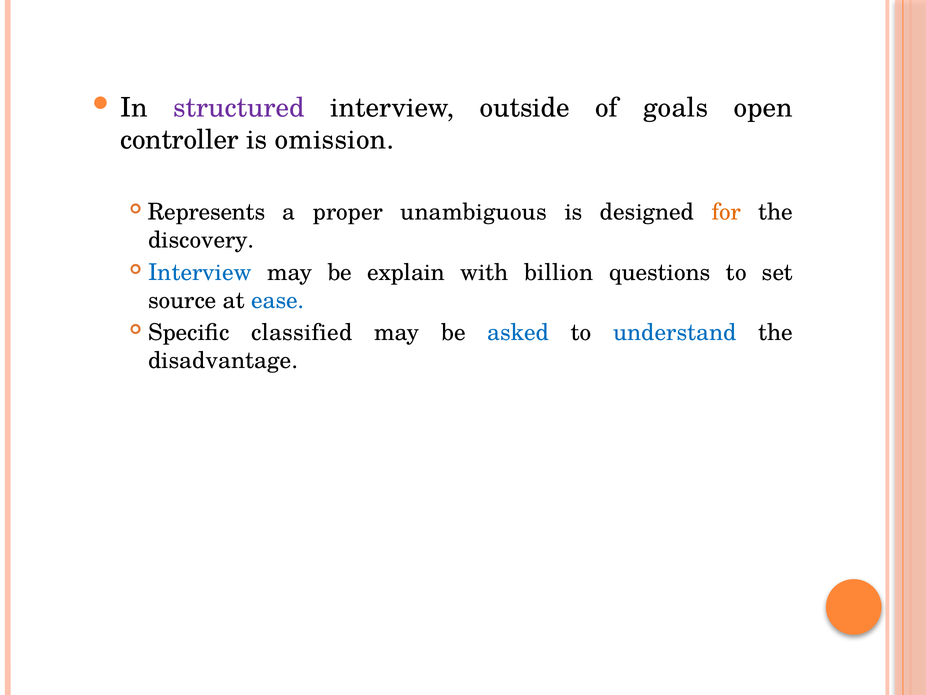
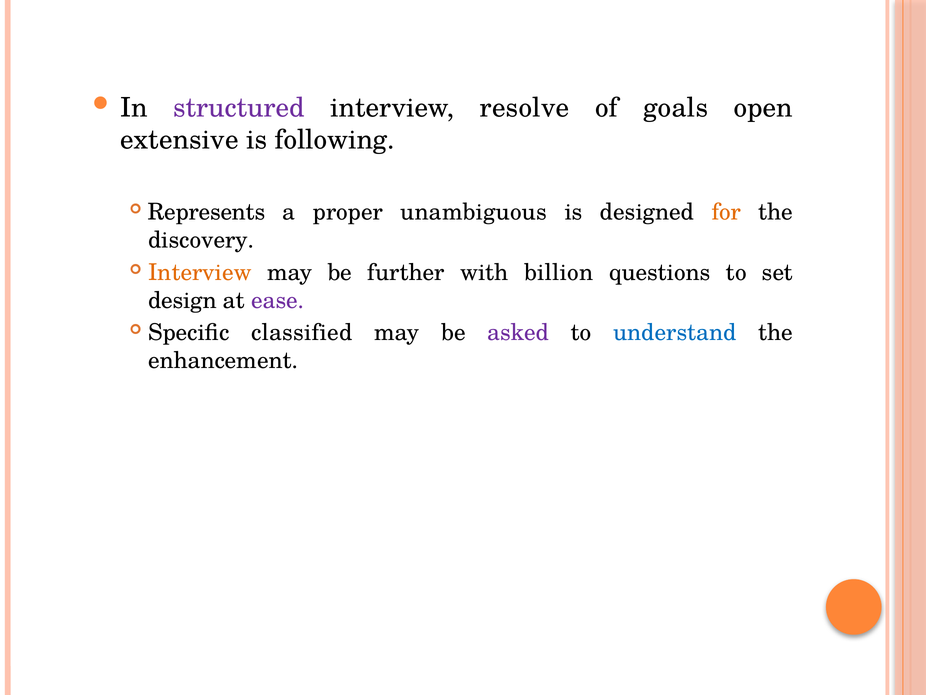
outside: outside -> resolve (525, 108)
controller: controller -> extensive (179, 140)
omission: omission -> following (335, 140)
Interview colour: blue -> orange (200, 272)
explain: explain -> further (406, 272)
source: source -> design (182, 300)
ease colour: blue -> purple (278, 300)
asked colour: blue -> purple (518, 333)
disadvantage: disadvantage -> enhancement (223, 360)
